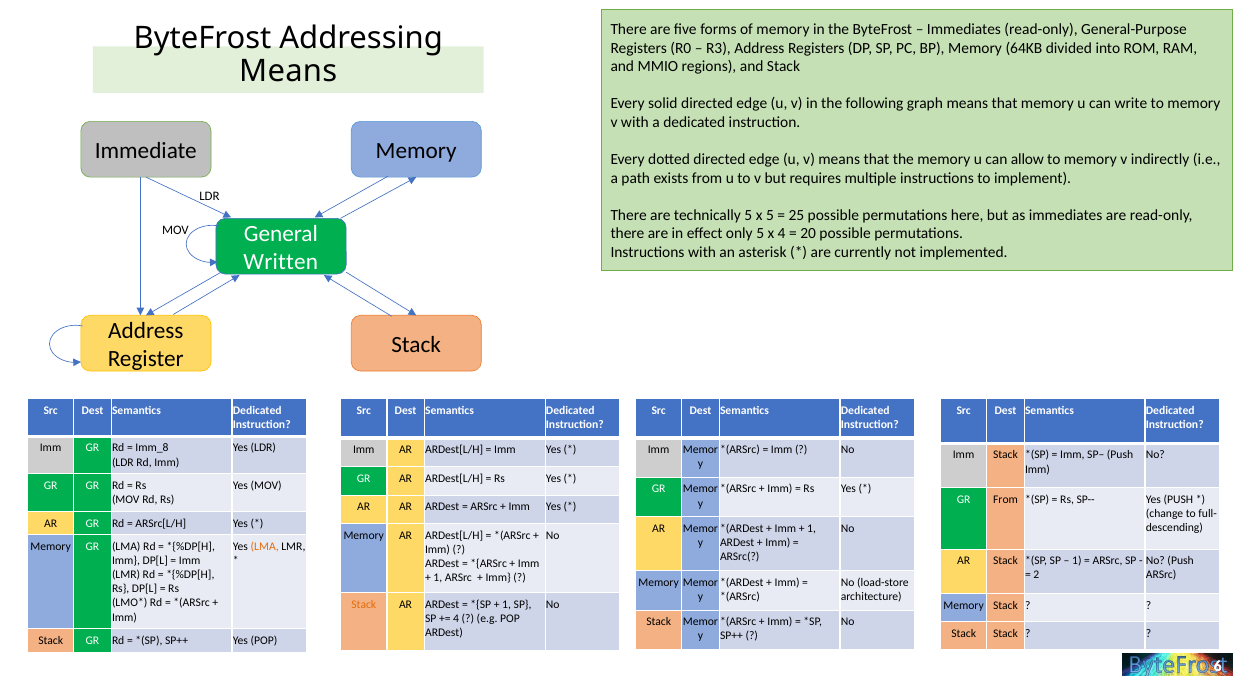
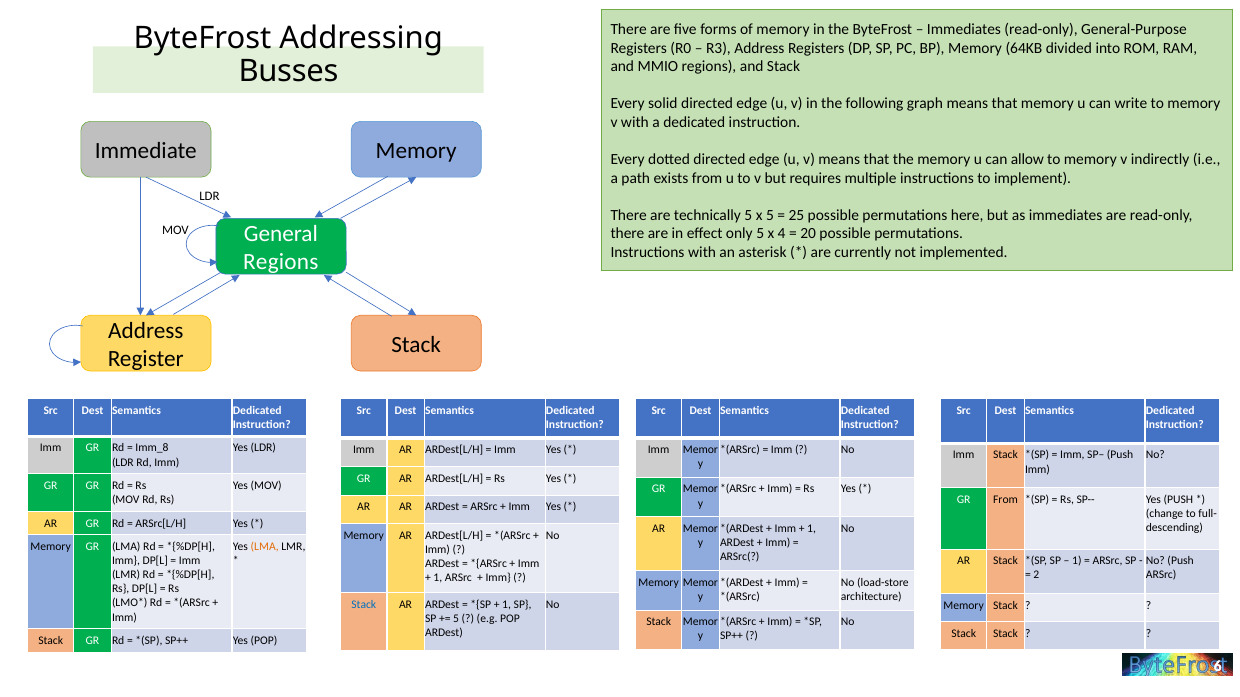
Means: Means -> Busses (288, 71)
Written: Written -> Regions (281, 262)
Stack colour: orange -> blue (364, 605)
4: 4 -> 5 (456, 619)
